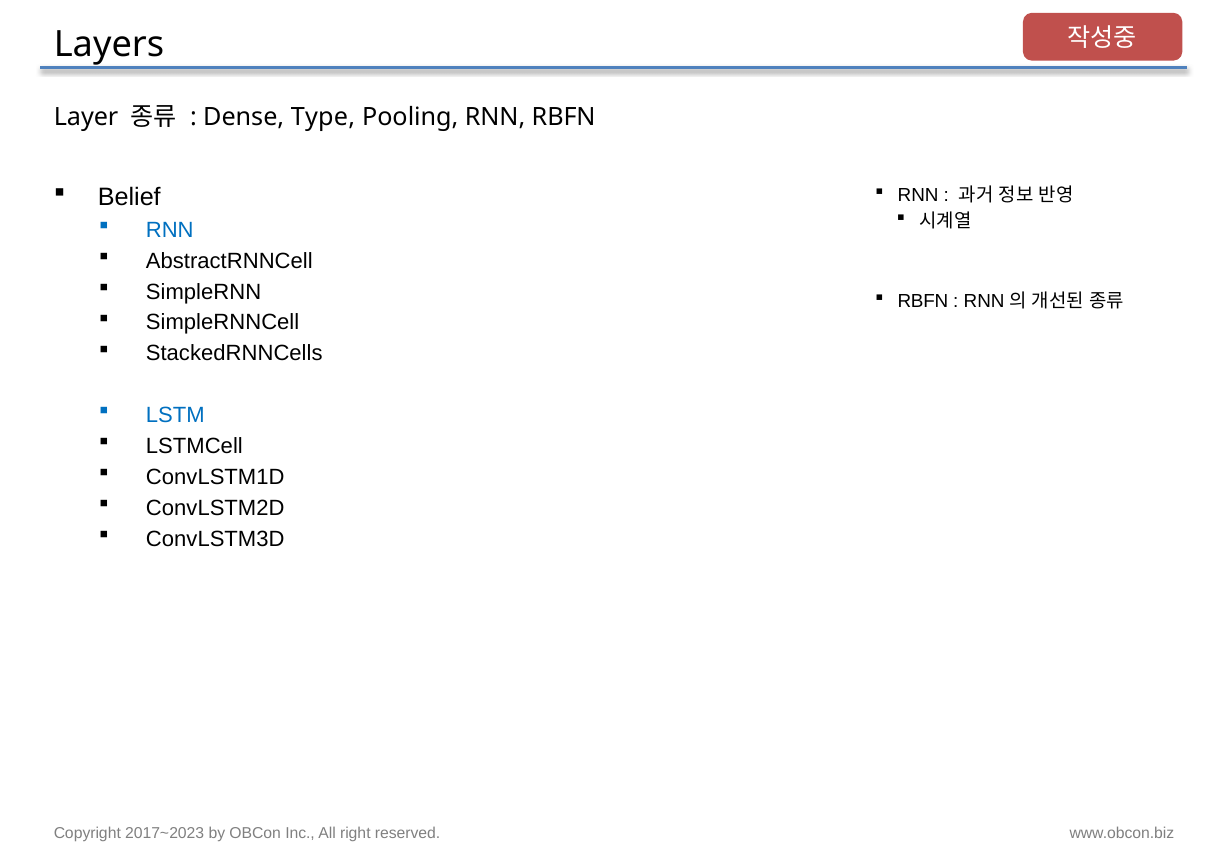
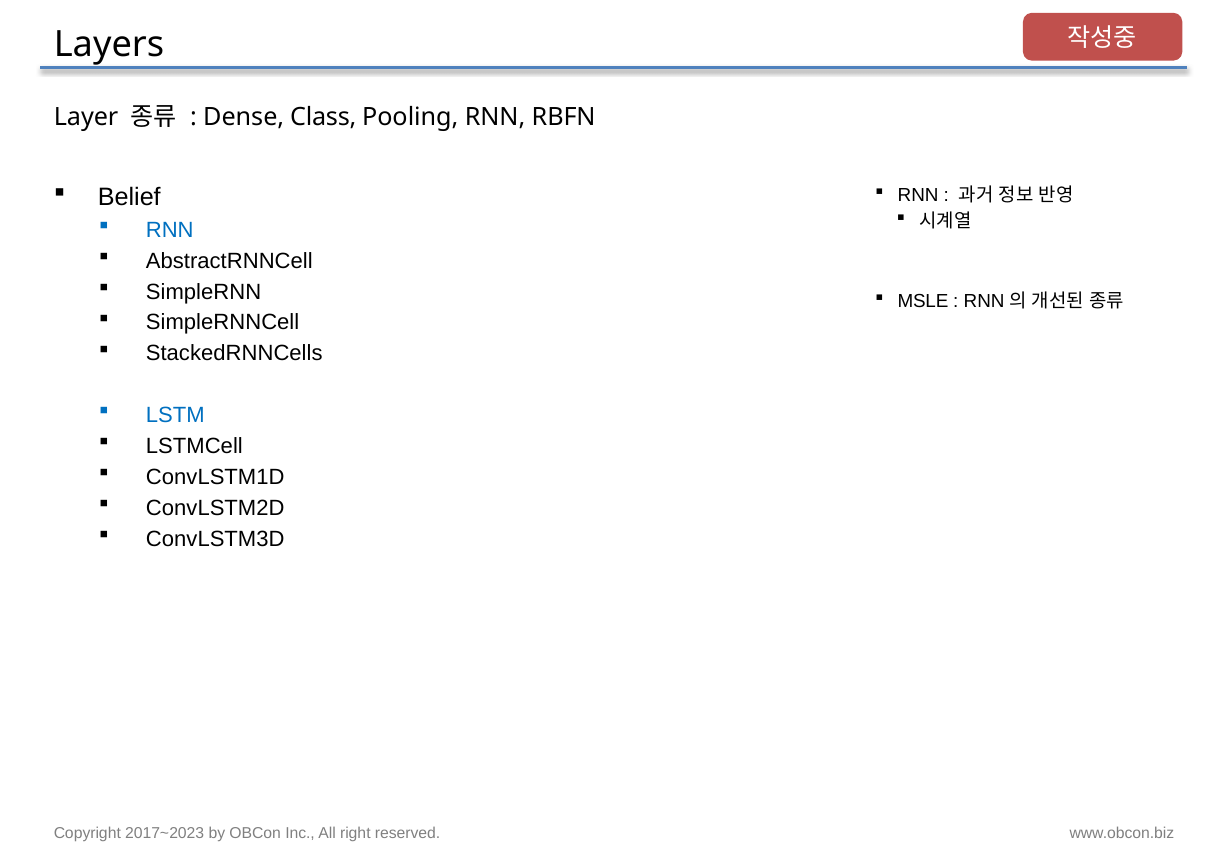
Type: Type -> Class (323, 117)
RBFN: RBFN -> MSLE (923, 301)
